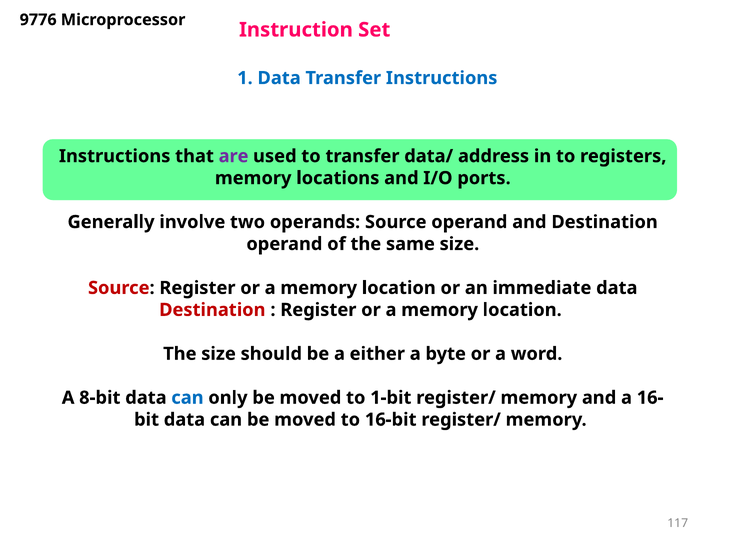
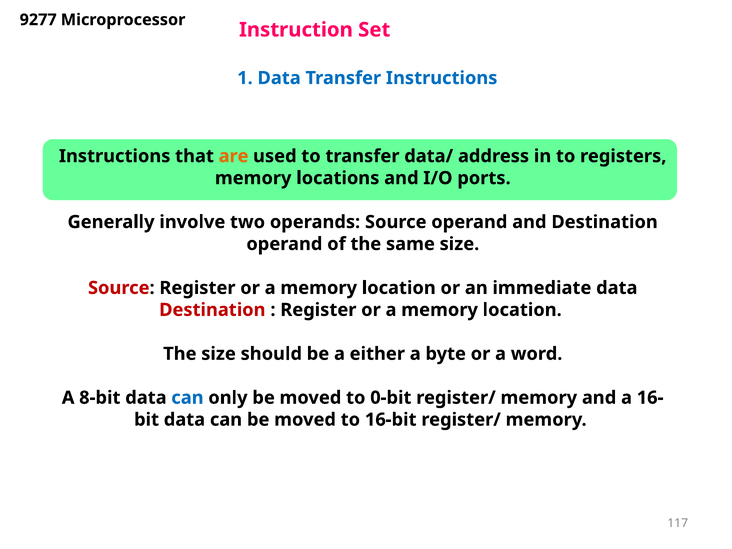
9776: 9776 -> 9277 (38, 20)
are colour: purple -> orange (234, 156)
1-bit: 1-bit -> 0-bit (391, 398)
